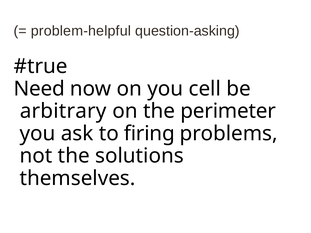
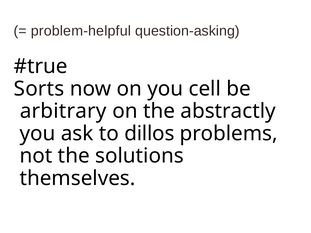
Need: Need -> Sorts (39, 89)
perimeter: perimeter -> abstractly (228, 111)
firing: firing -> dillos (149, 134)
